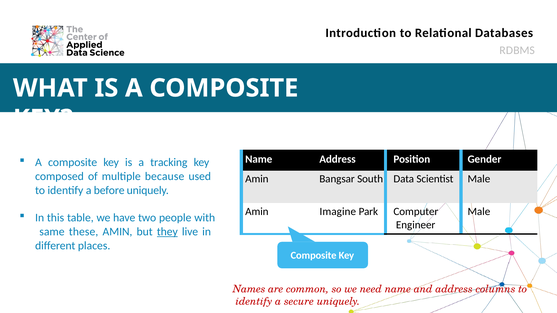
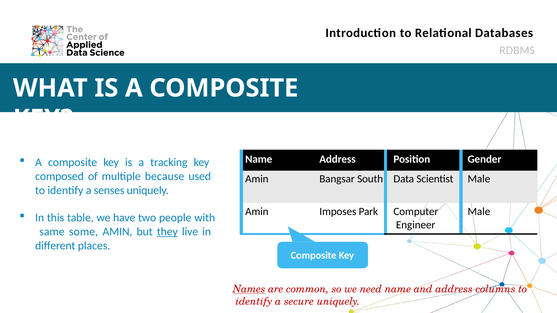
before: before -> senses (109, 190)
Imagine: Imagine -> Imposes (338, 212)
these: these -> some (84, 232)
Names underline: none -> present (249, 289)
